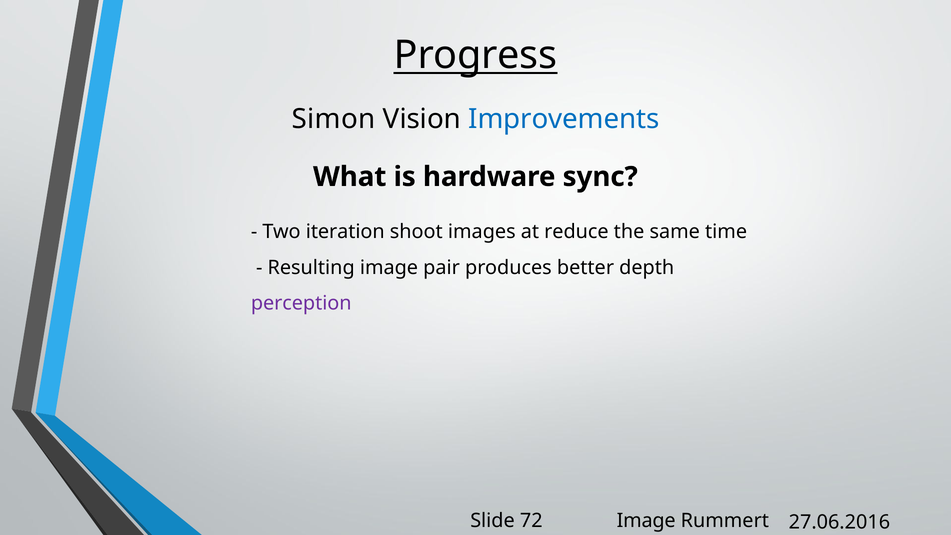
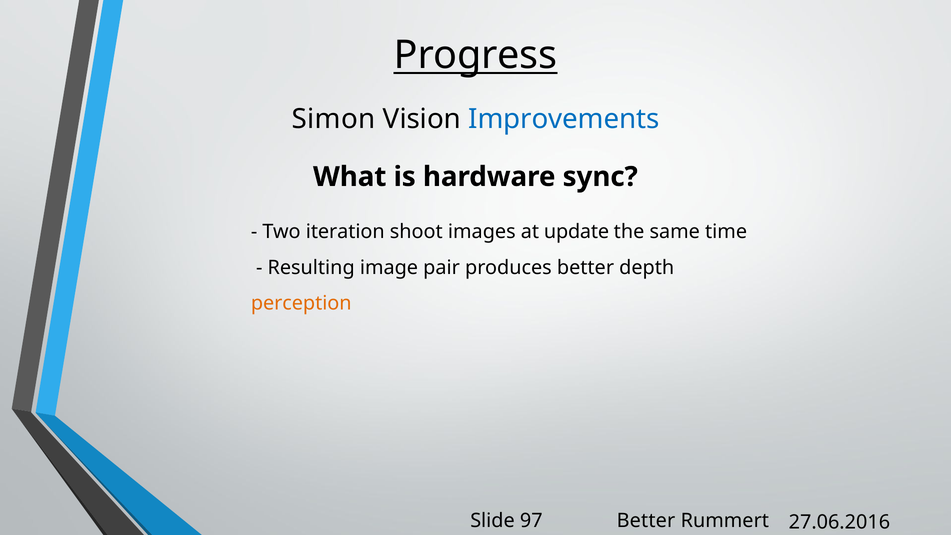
reduce: reduce -> update (577, 232)
perception colour: purple -> orange (301, 303)
72: 72 -> 97 (531, 520)
Image: Image -> Better (646, 520)
